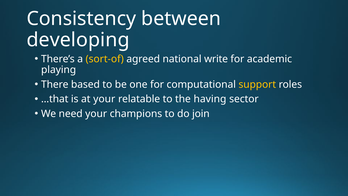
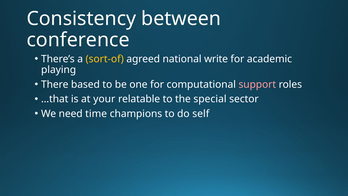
developing: developing -> conference (78, 40)
support colour: yellow -> pink (257, 84)
having: having -> special (210, 99)
need your: your -> time (96, 114)
join: join -> self (201, 114)
